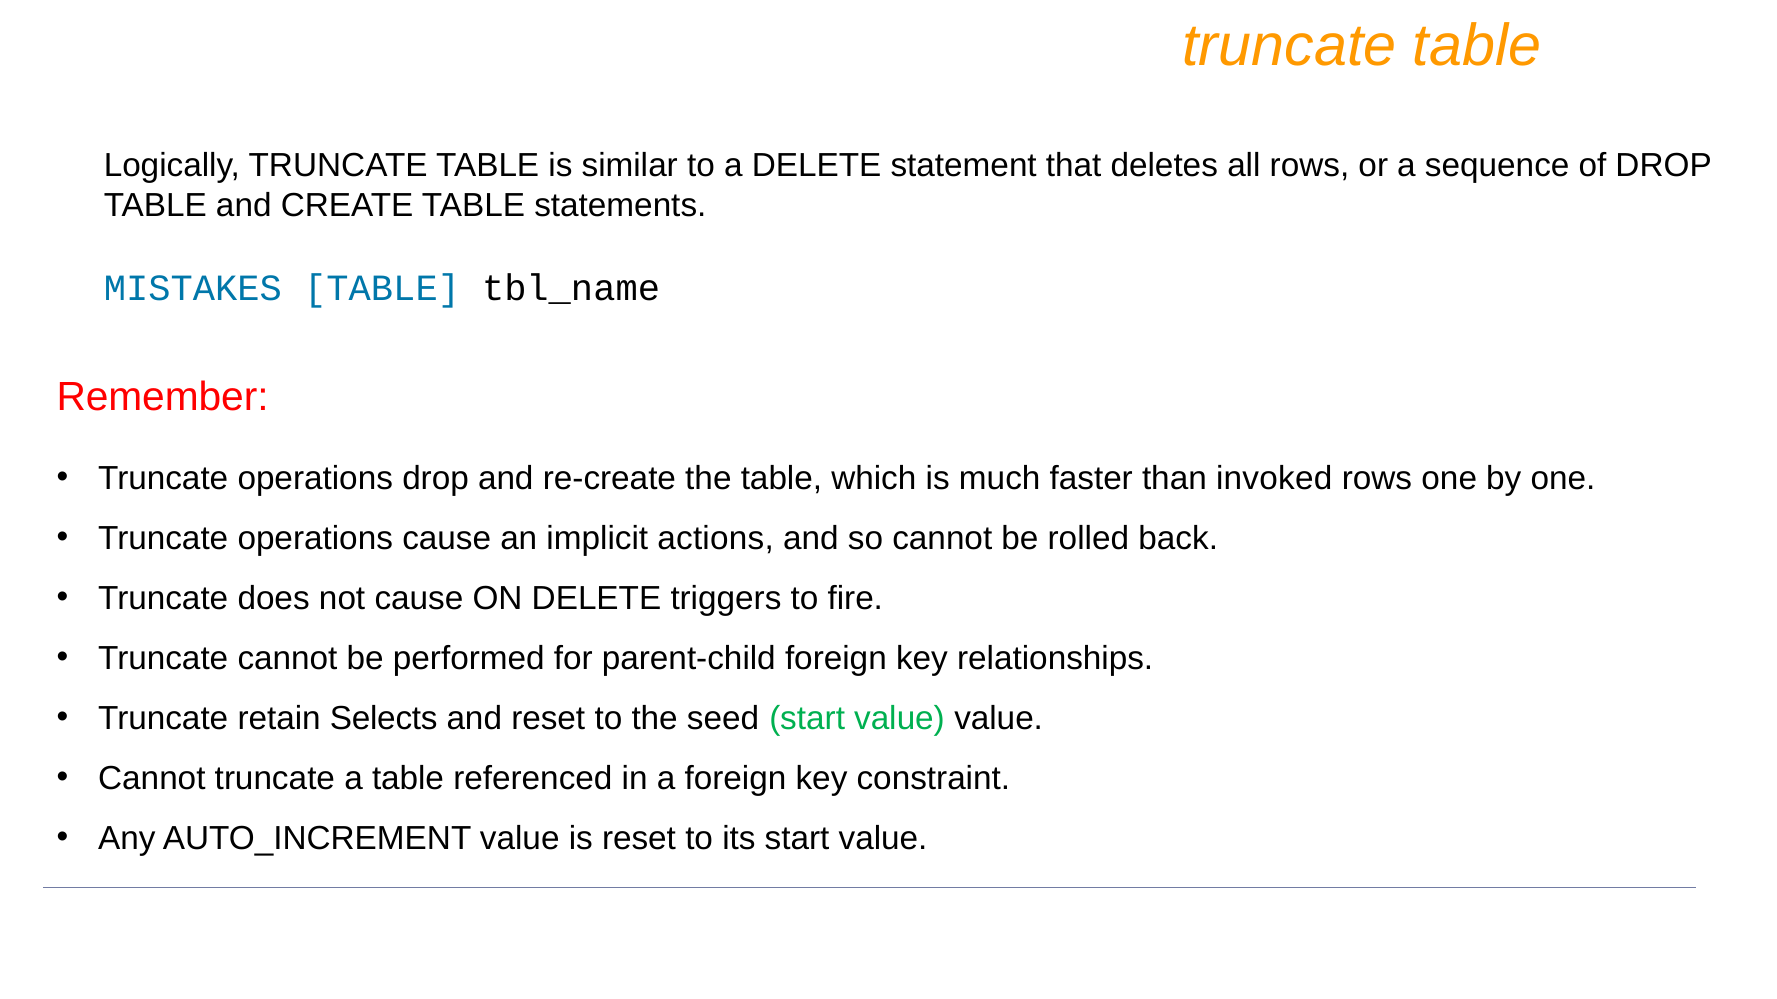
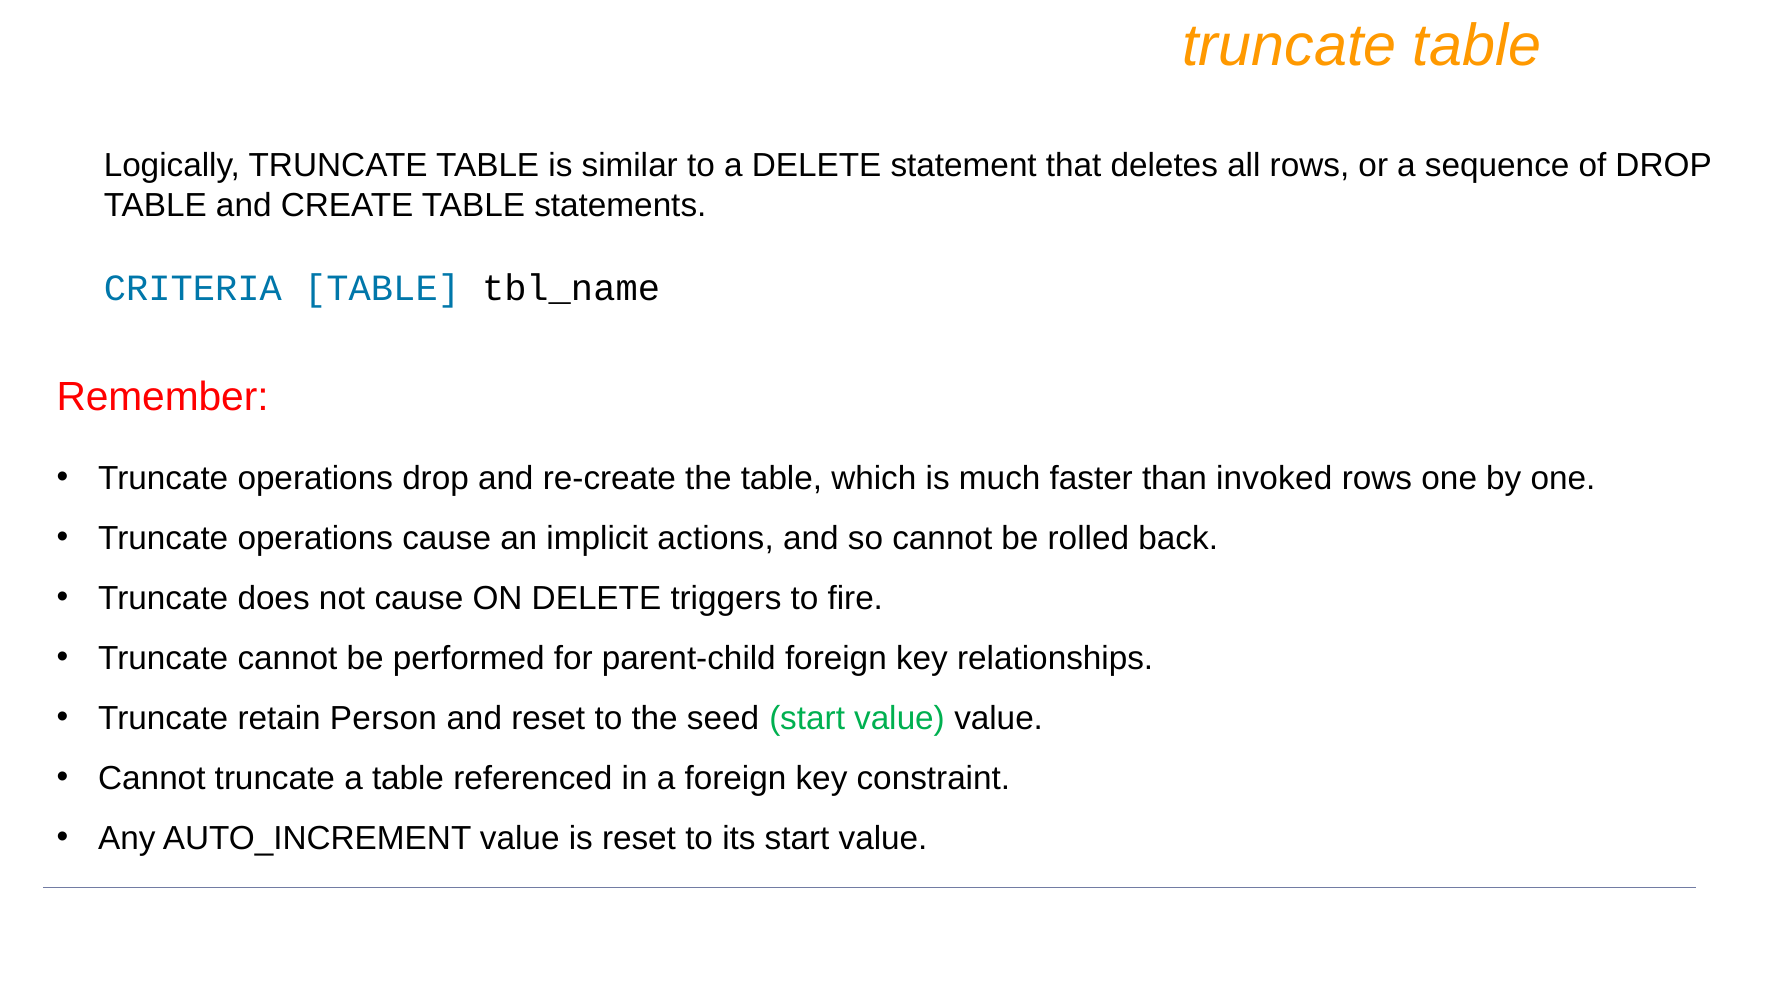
MISTAKES: MISTAKES -> CRITERIA (193, 288)
Selects: Selects -> Person (383, 719)
